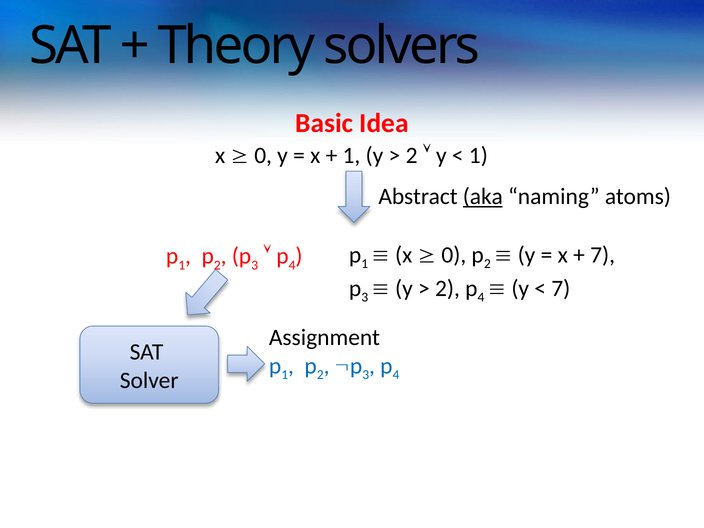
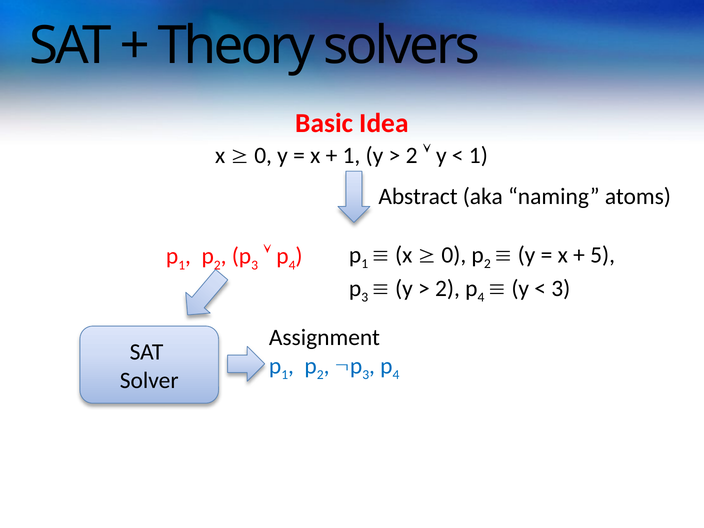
aka underline: present -> none (483, 197)
7: 7 -> 5 (603, 255)
7: 7 -> 3 (561, 288)
